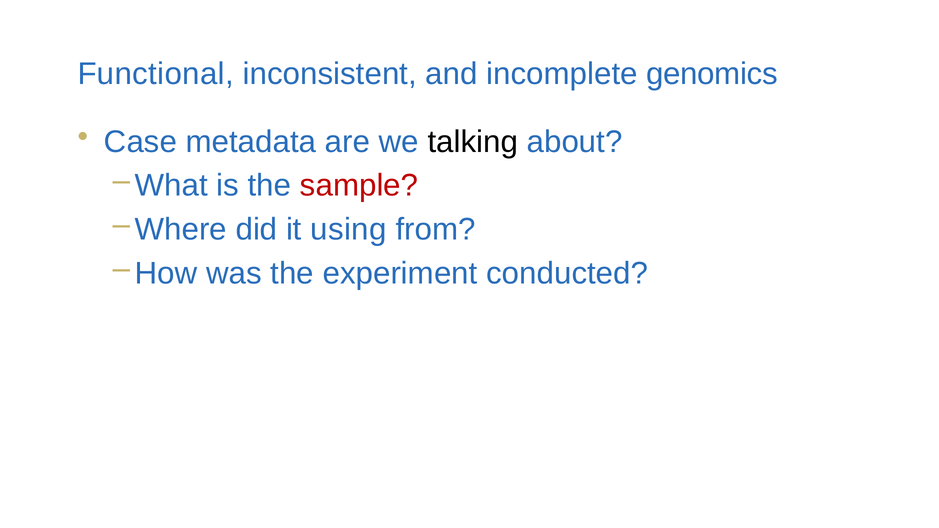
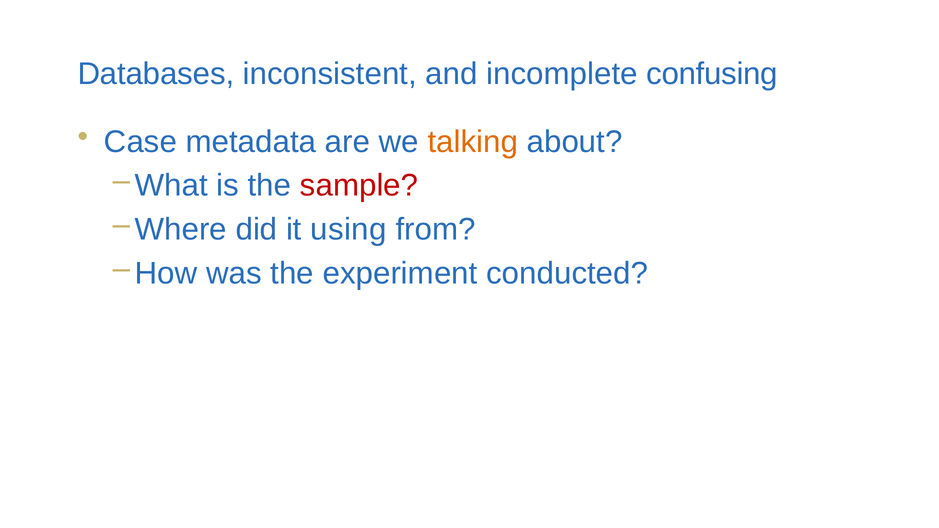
Functional: Functional -> Databases (156, 74)
genomics: genomics -> confusing (712, 74)
talking colour: black -> orange (473, 142)
